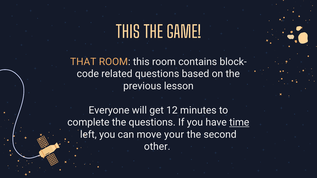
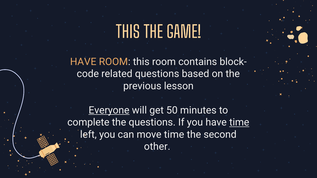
THAT: THAT -> HAVE (83, 62)
Everyone underline: none -> present (109, 110)
12: 12 -> 50 (172, 110)
move your: your -> time (174, 135)
